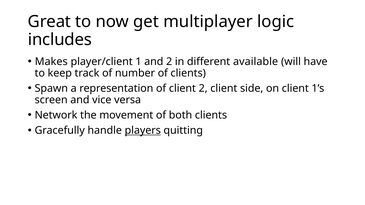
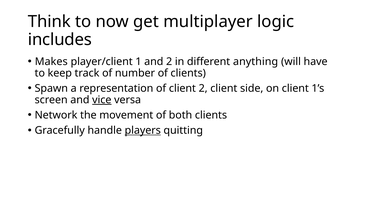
Great: Great -> Think (49, 22)
available: available -> anything (256, 62)
vice underline: none -> present (102, 100)
